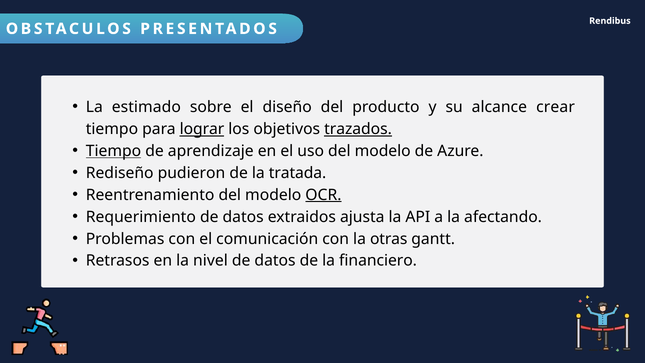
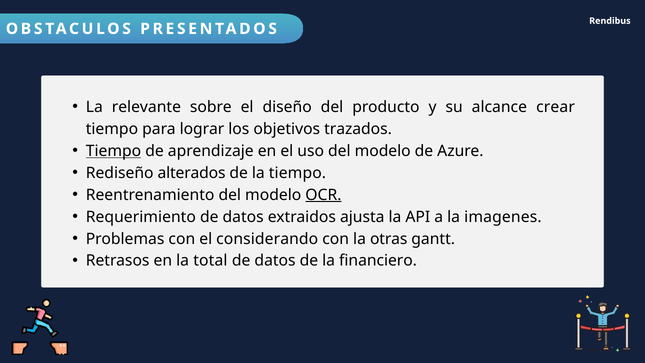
estimado: estimado -> relevante (146, 107)
lograr underline: present -> none (202, 129)
trazados underline: present -> none (358, 129)
pudieron: pudieron -> alterados (192, 173)
la tratada: tratada -> tiempo (297, 173)
afectando: afectando -> imagenes (503, 217)
comunicación: comunicación -> considerando (267, 239)
nivel: nivel -> total (210, 261)
